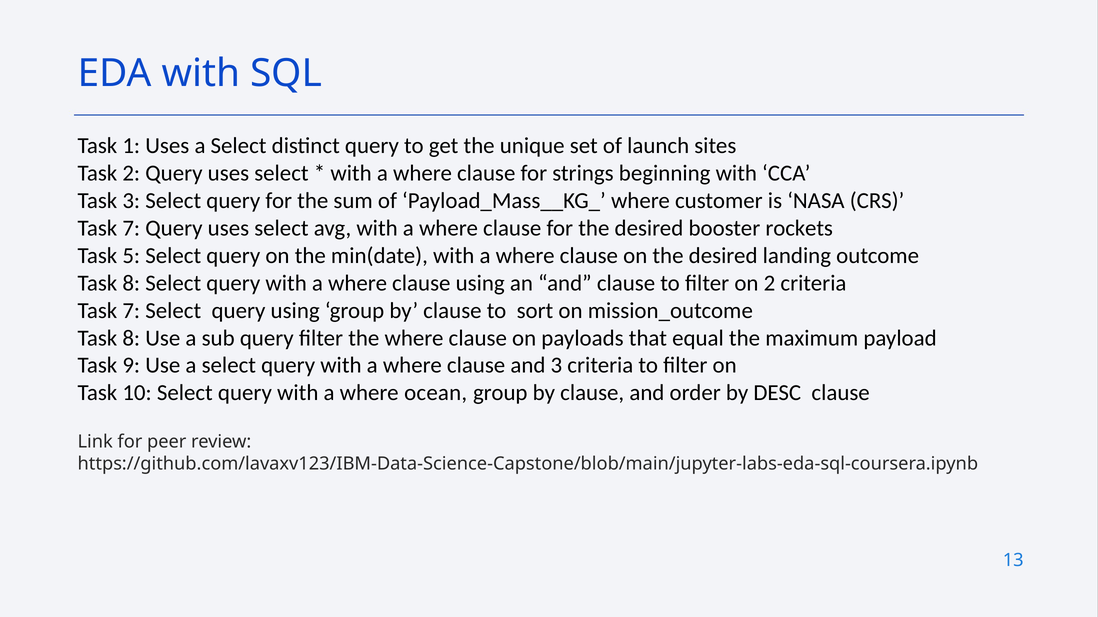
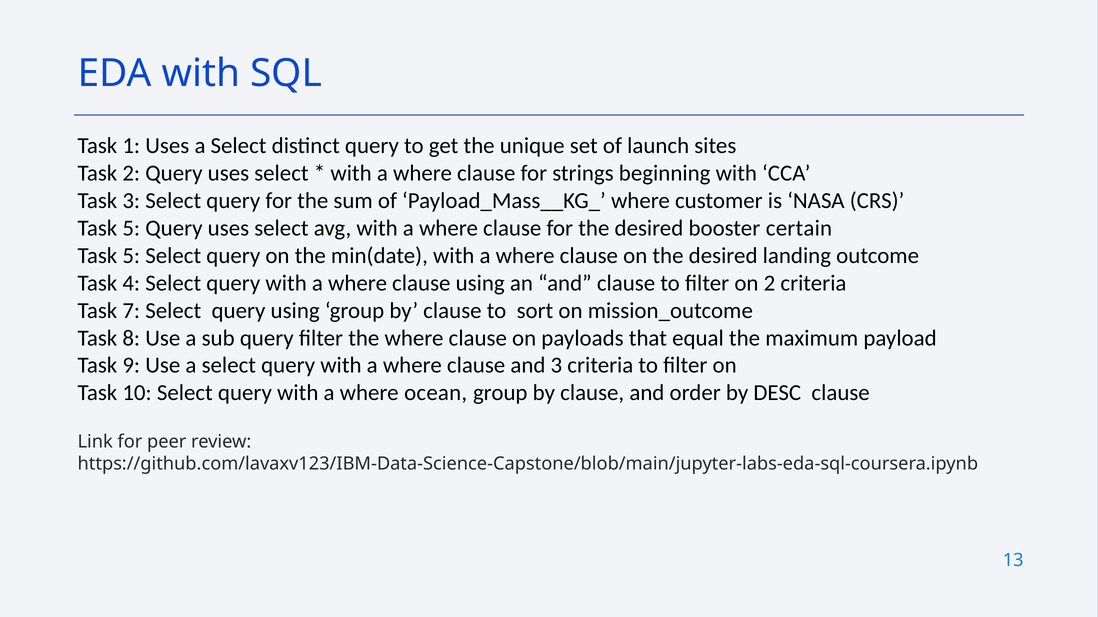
7: 7 -> 5 (131, 228)
rockets: rockets -> certain (799, 228)
8: 8 -> 4 (131, 283)
